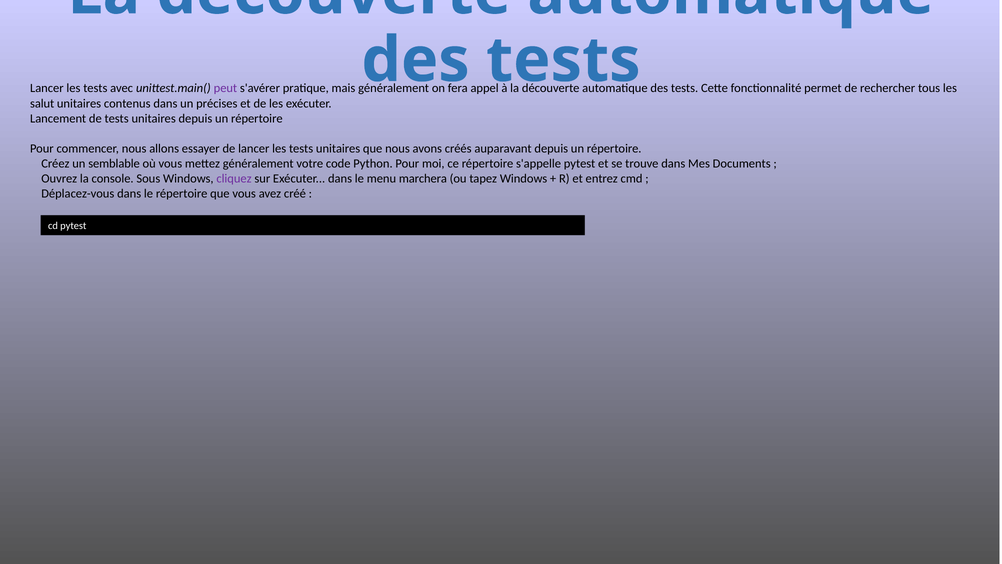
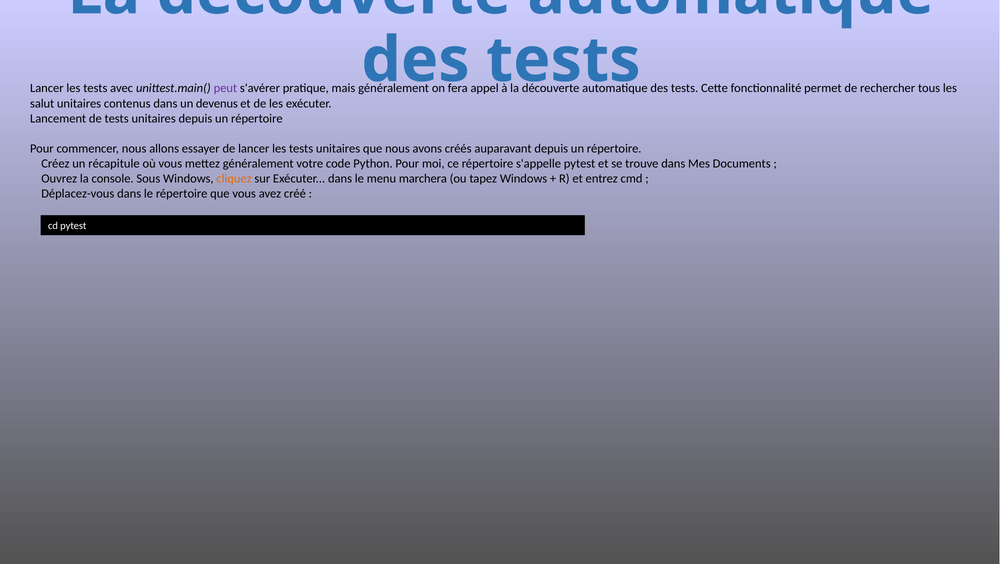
précises: précises -> devenus (217, 103)
semblable: semblable -> récapitule (114, 163)
cliquez colour: purple -> orange (234, 178)
